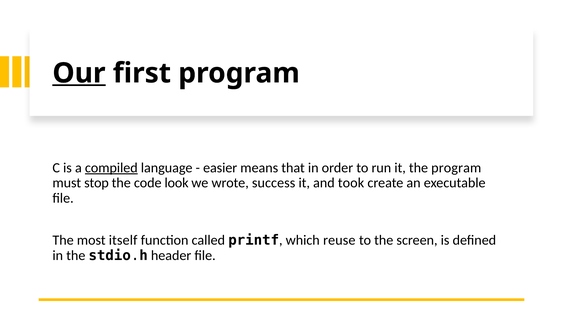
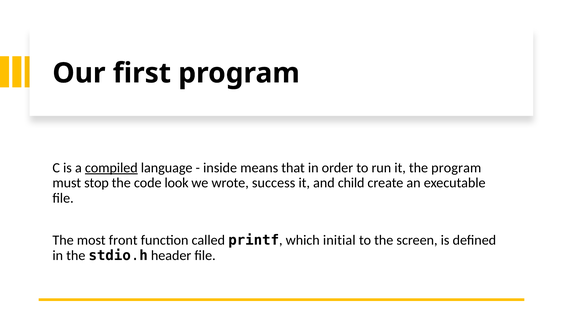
Our underline: present -> none (79, 73)
easier: easier -> inside (220, 168)
took: took -> child (351, 183)
itself: itself -> front (123, 240)
reuse: reuse -> initial (339, 240)
